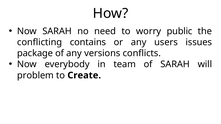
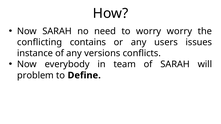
worry public: public -> worry (179, 31)
package: package -> instance (35, 53)
Create: Create -> Define (84, 76)
